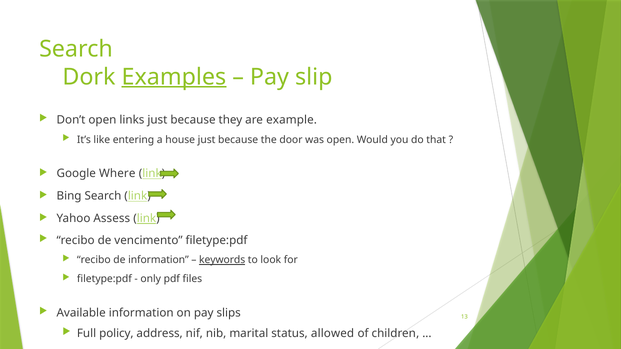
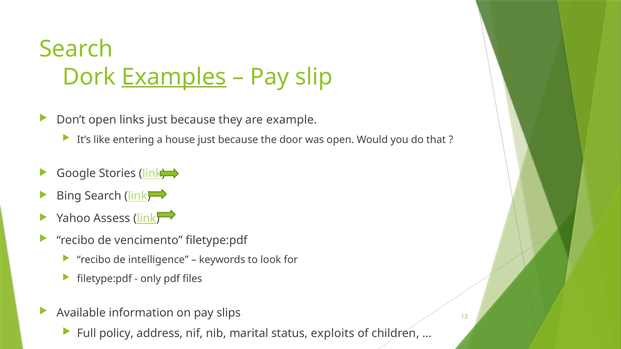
Where: Where -> Stories (117, 174)
de information: information -> intelligence (158, 260)
keywords underline: present -> none (222, 260)
allowed: allowed -> exploits (333, 334)
